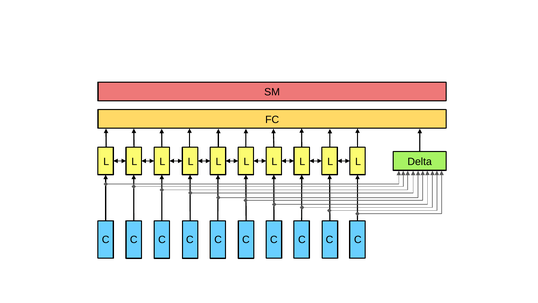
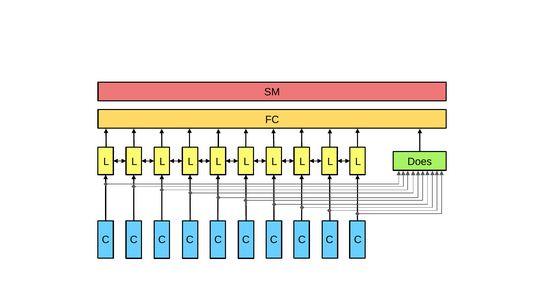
Delta: Delta -> Does (420, 161)
